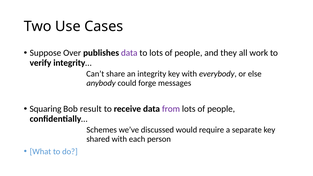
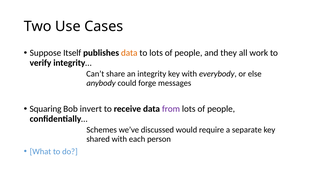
Over: Over -> Itself (72, 53)
data colour: purple -> orange (129, 53)
result: result -> invert (91, 109)
